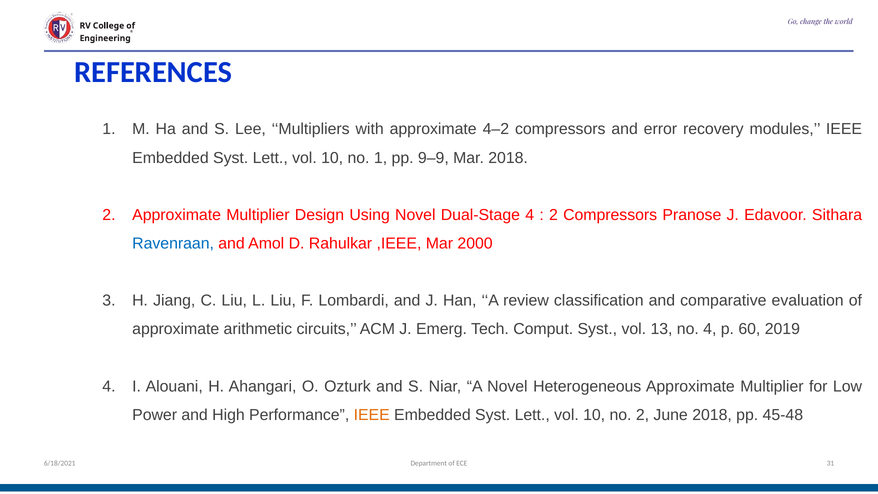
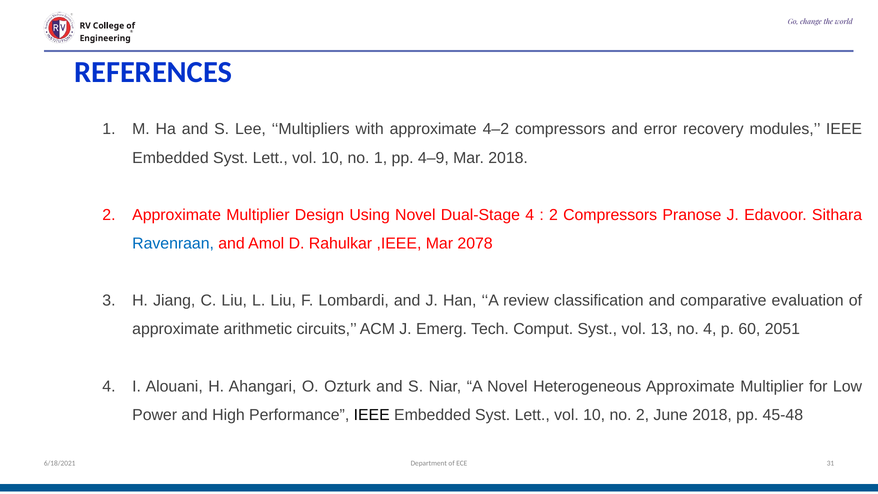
9–9: 9–9 -> 4–9 (433, 158)
2000: 2000 -> 2078 (475, 243)
2019: 2019 -> 2051 (782, 329)
IEEE colour: orange -> black (372, 415)
